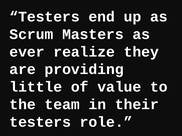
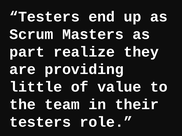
ever: ever -> part (27, 52)
